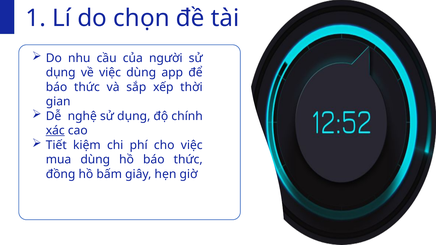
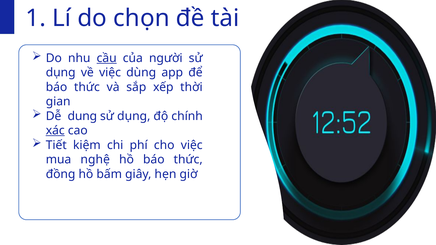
cầu underline: none -> present (107, 58)
nghệ: nghệ -> dung (82, 116)
mua dùng: dùng -> nghệ (95, 160)
